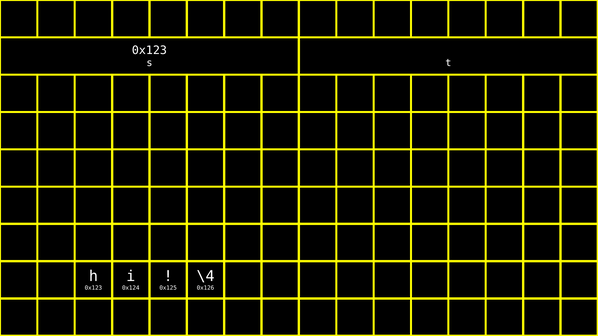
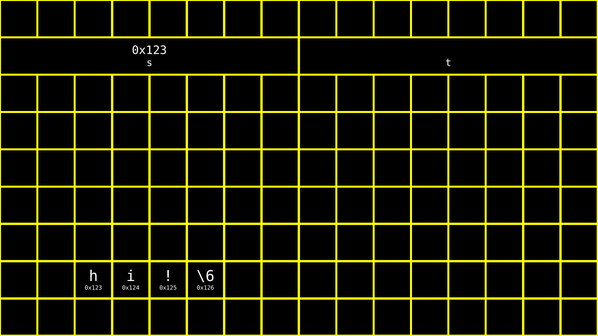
\4: \4 -> \6 (206, 276)
